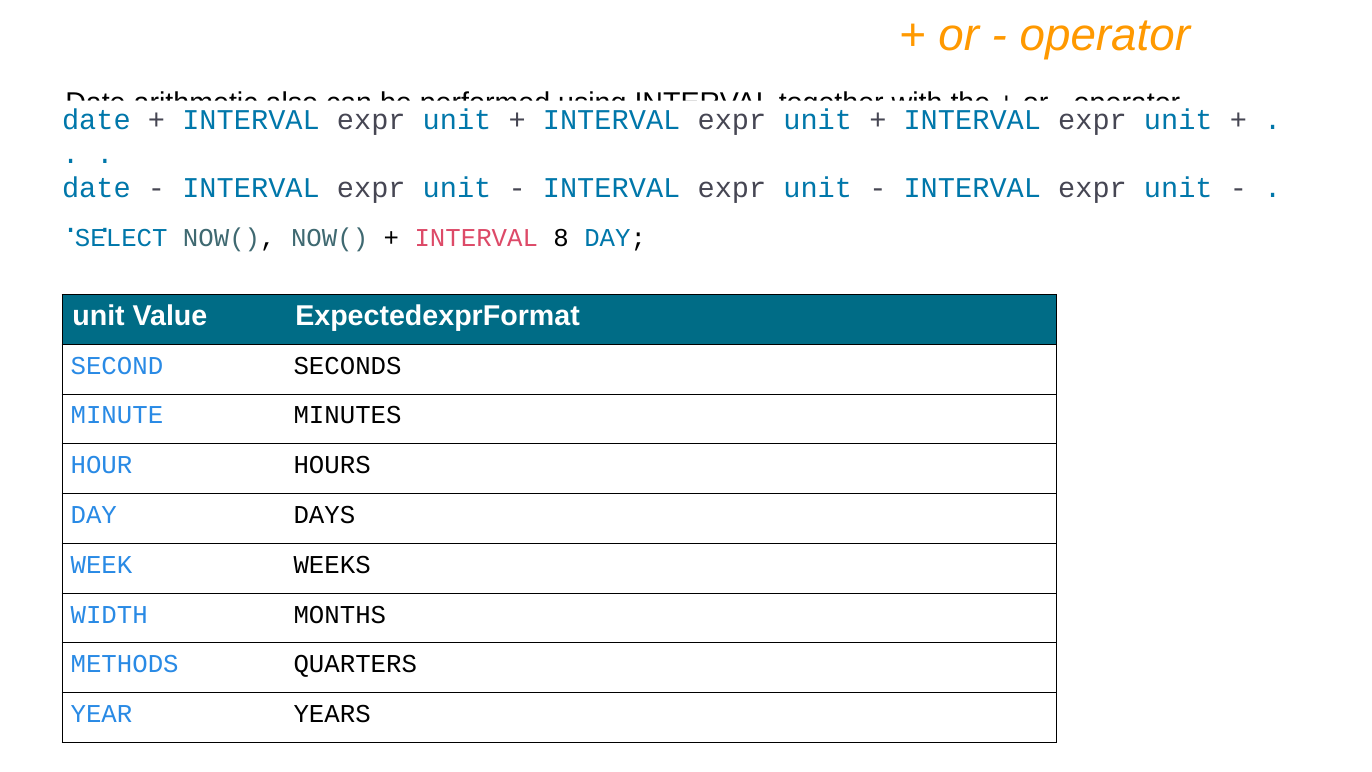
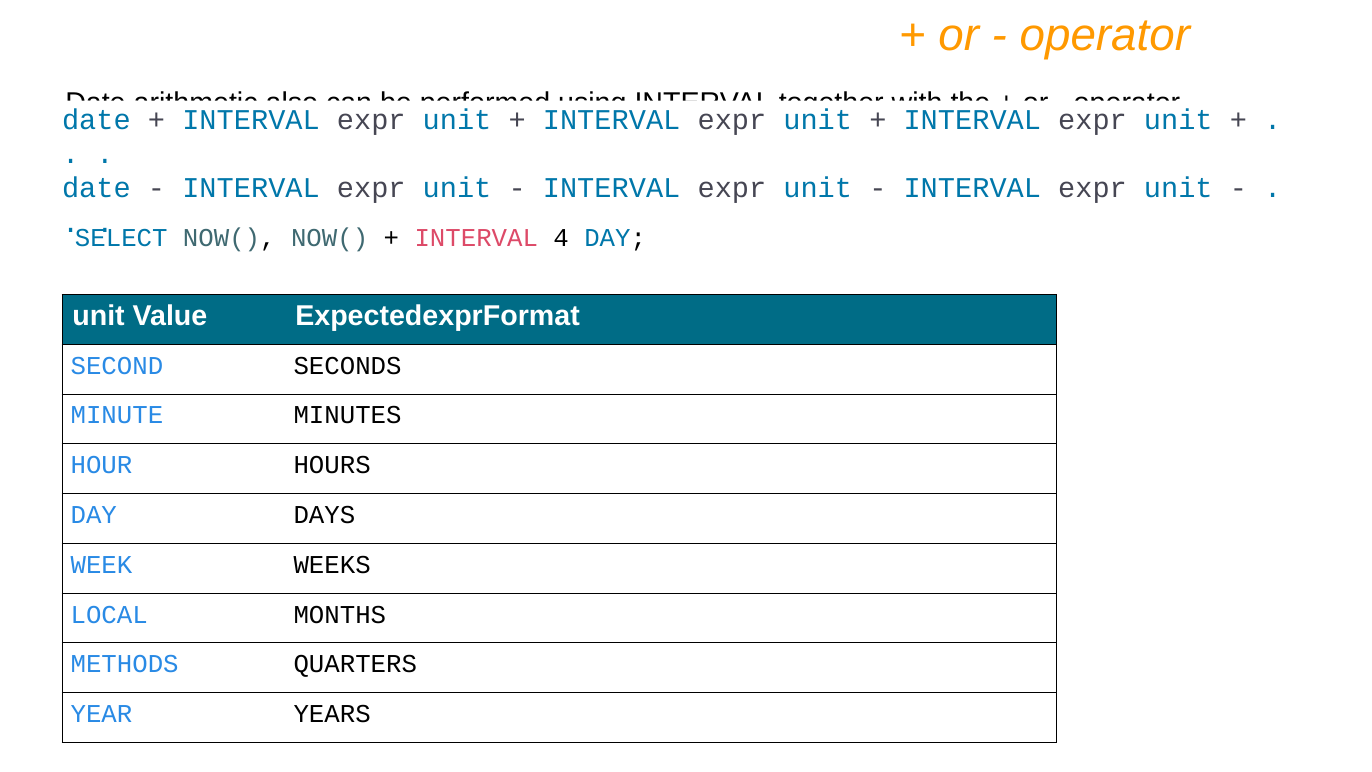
8: 8 -> 4 (561, 238)
WIDTH: WIDTH -> LOCAL (109, 614)
